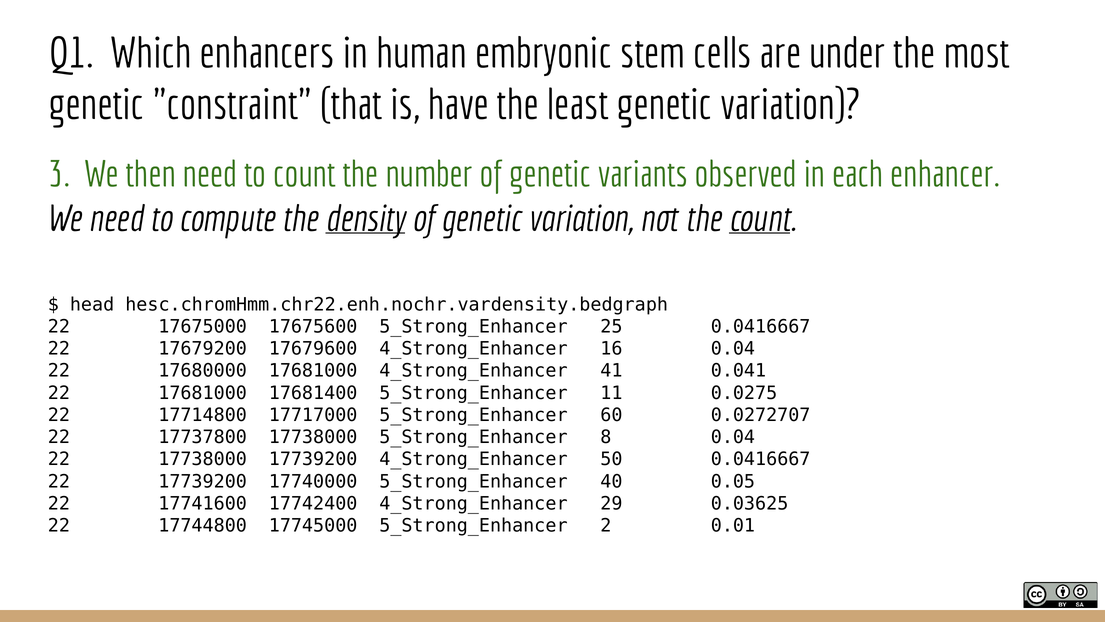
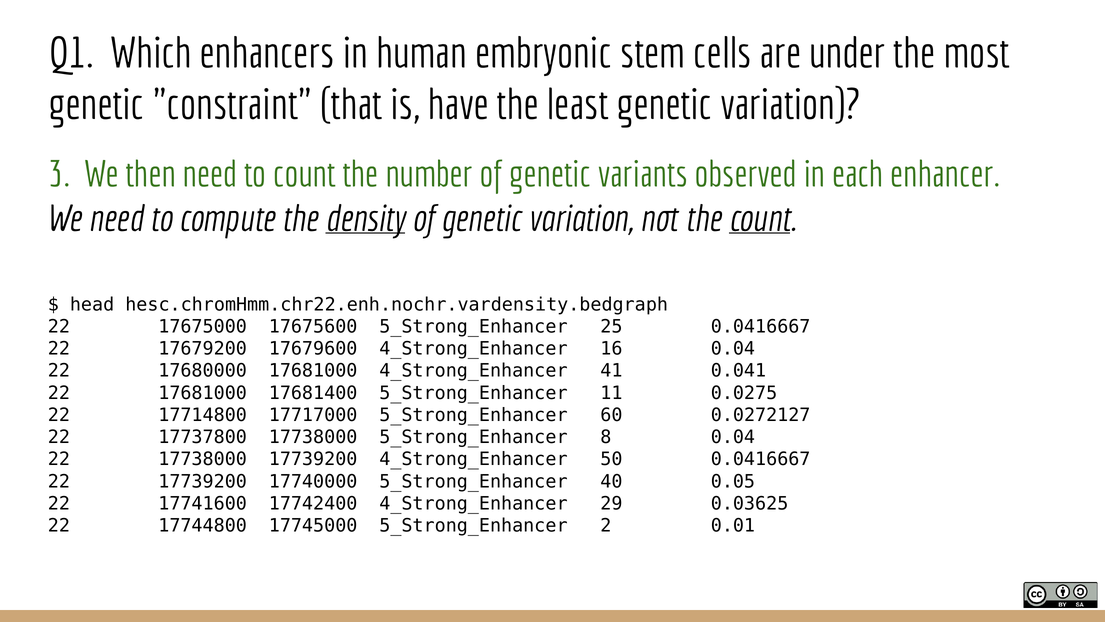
0.0272707: 0.0272707 -> 0.0272127 (761, 415)
